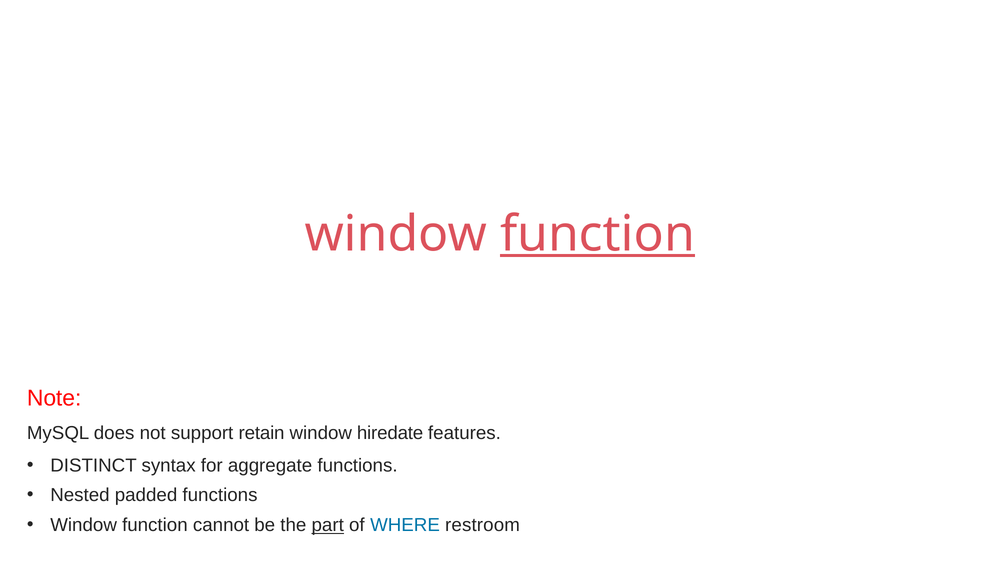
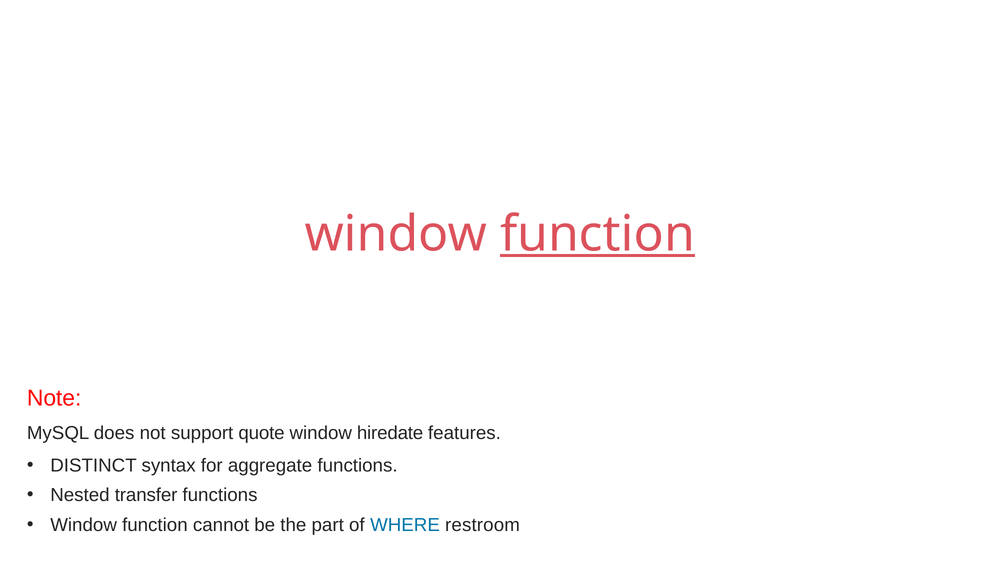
retain: retain -> quote (262, 433)
padded: padded -> transfer (146, 496)
part underline: present -> none (328, 526)
